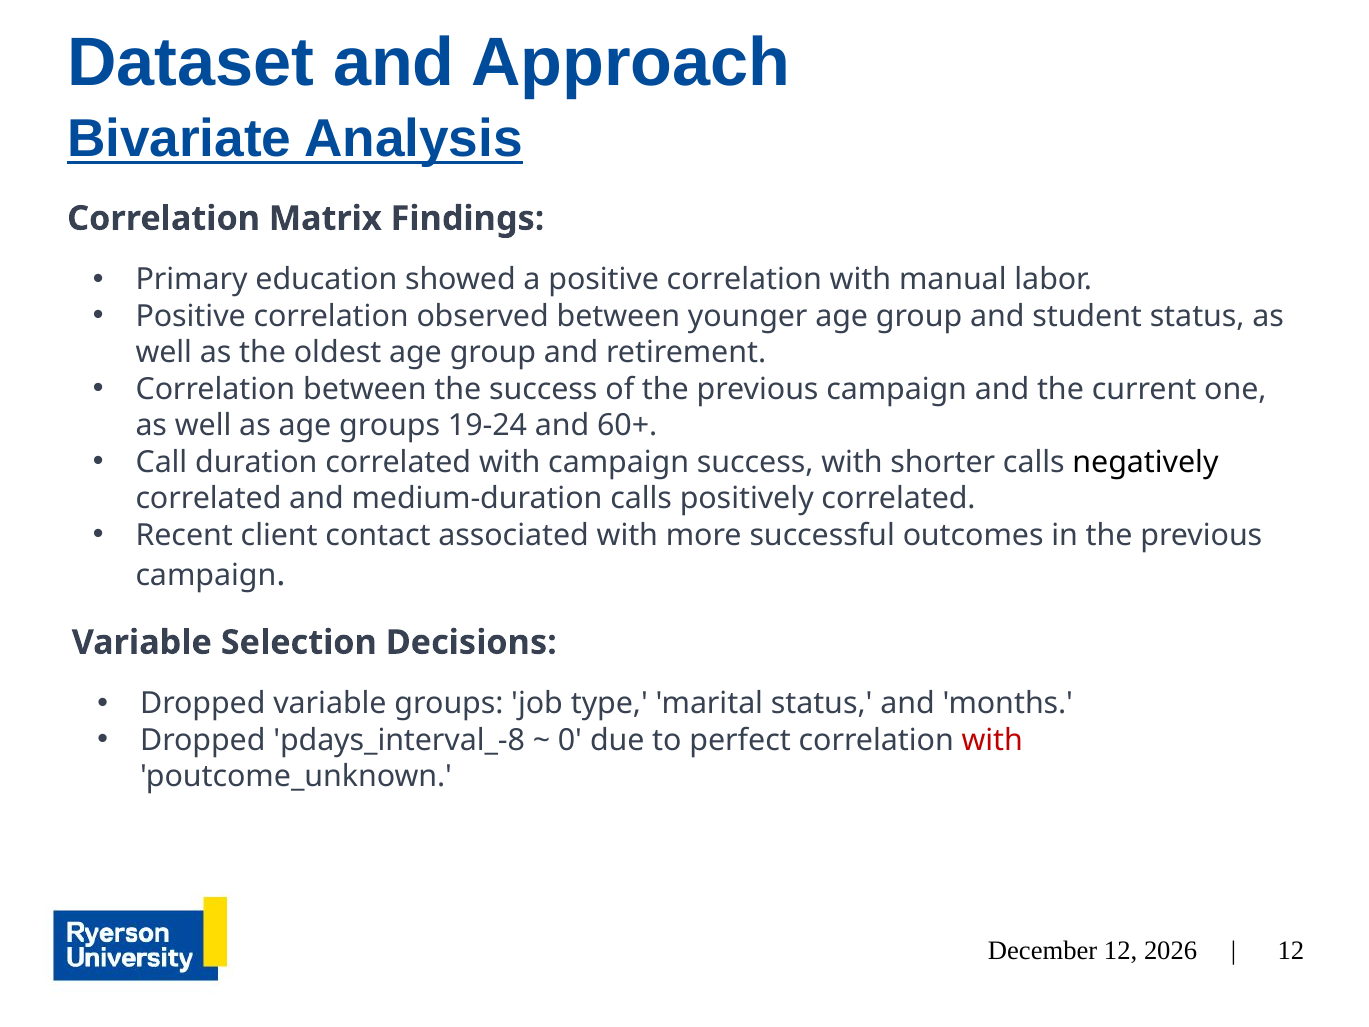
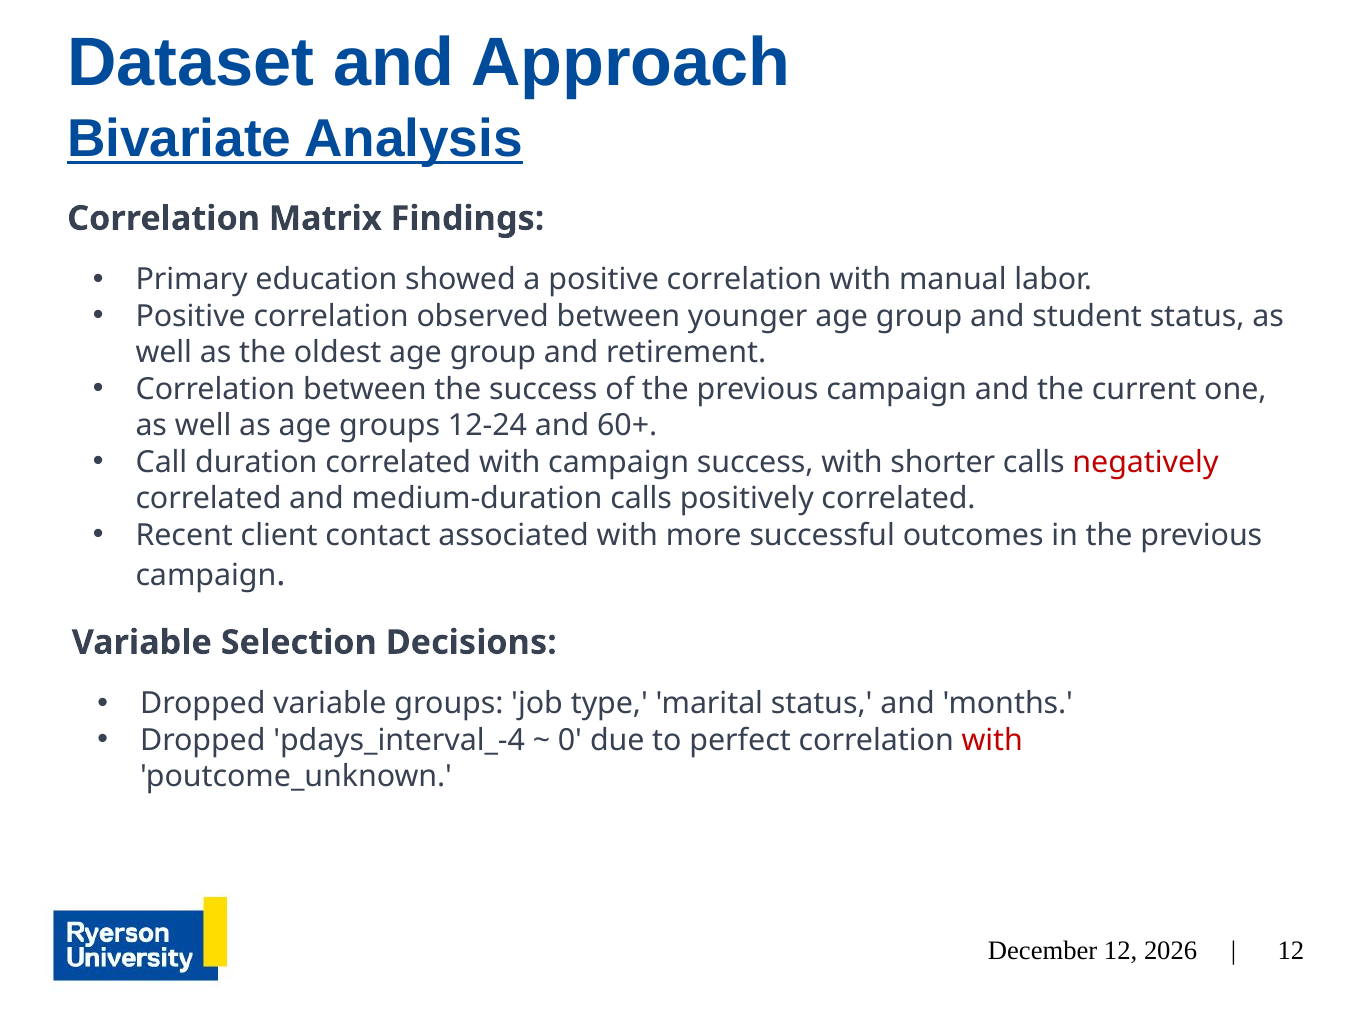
19-24: 19-24 -> 12-24 (488, 426)
negatively colour: black -> red (1145, 462)
pdays_interval_-8: pdays_interval_-8 -> pdays_interval_-4 (399, 740)
